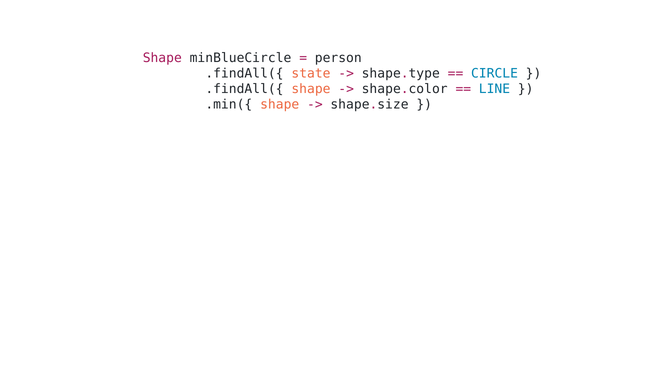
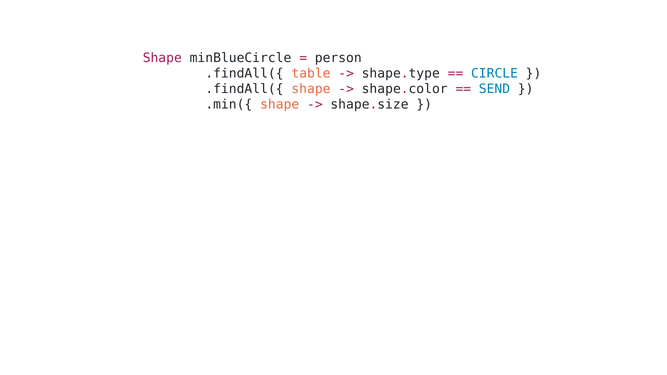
state: state -> table (311, 74)
LINE: LINE -> SEND (494, 89)
